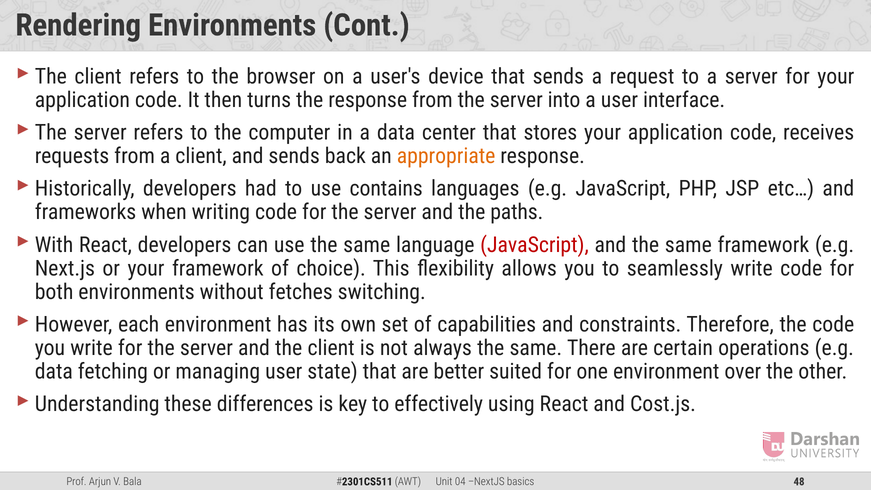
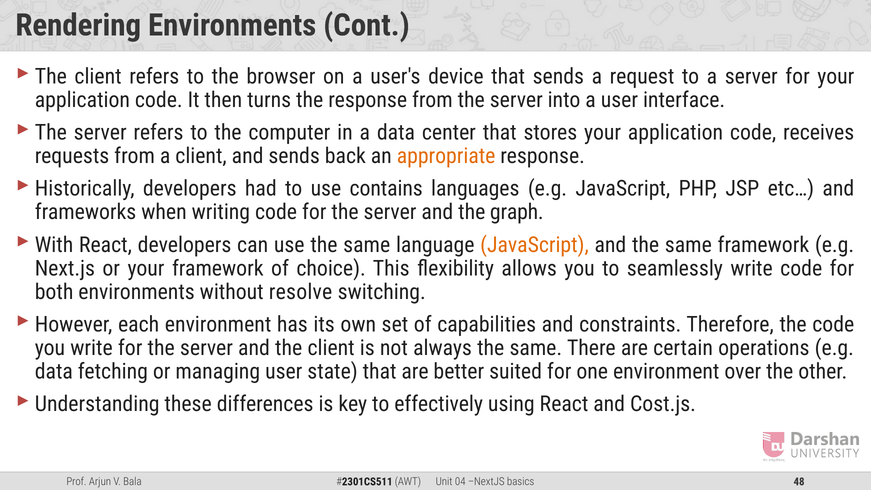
paths: paths -> graph (517, 212)
JavaScript colour: red -> orange (535, 245)
fetches: fetches -> resolve (301, 292)
